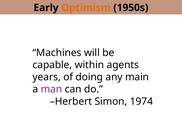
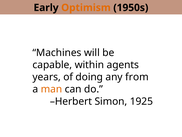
main: main -> from (137, 77)
man colour: purple -> orange (51, 89)
1974: 1974 -> 1925 (141, 101)
